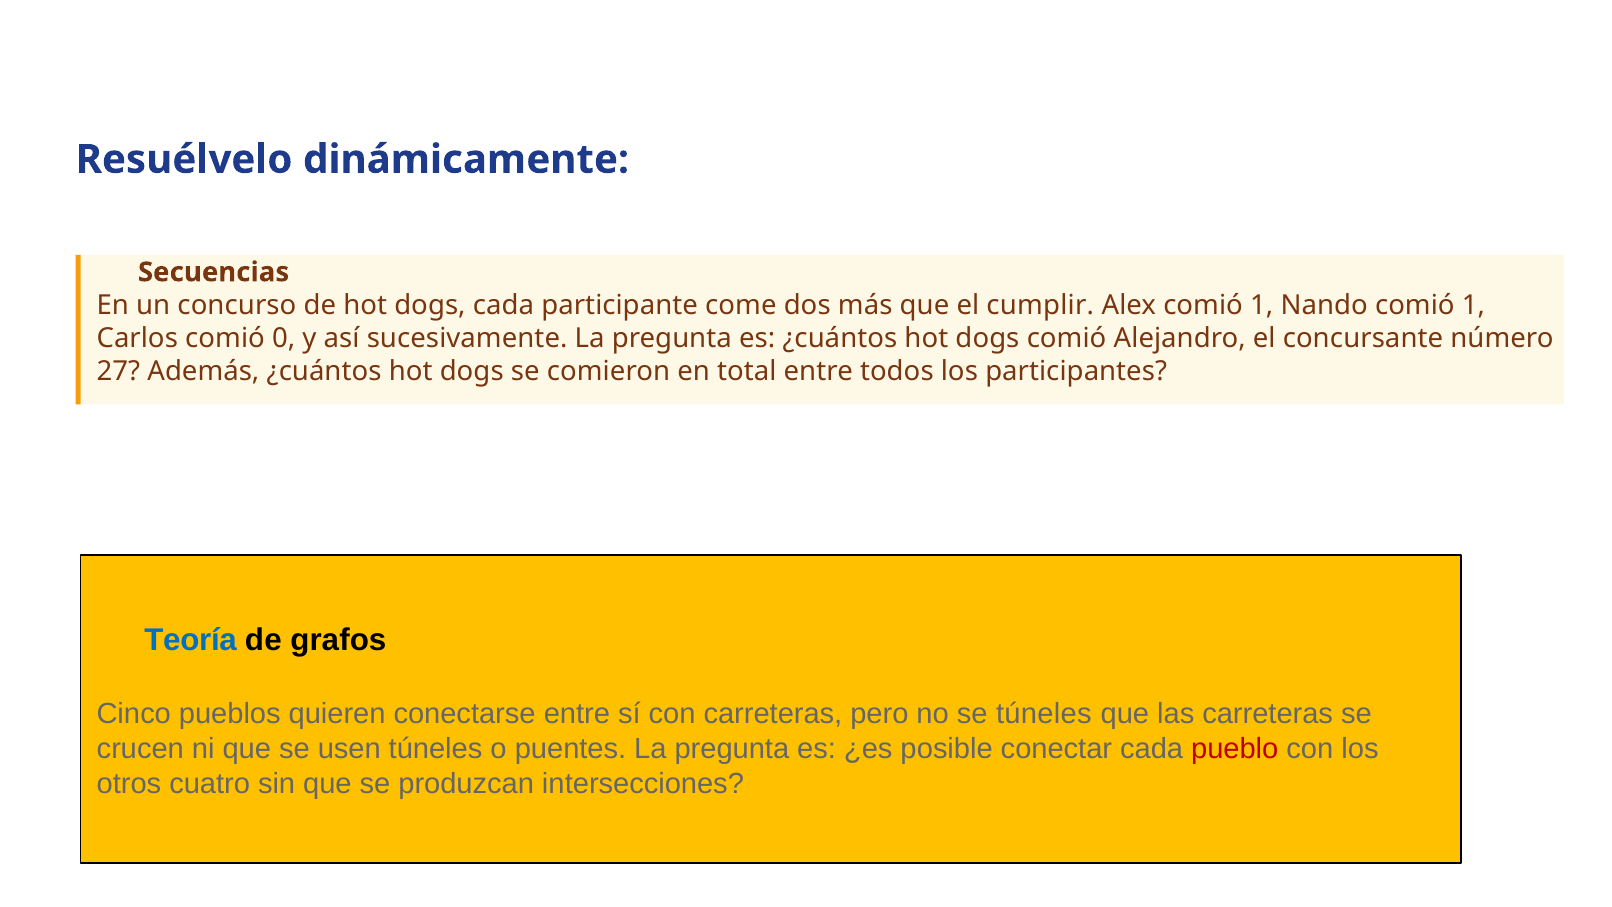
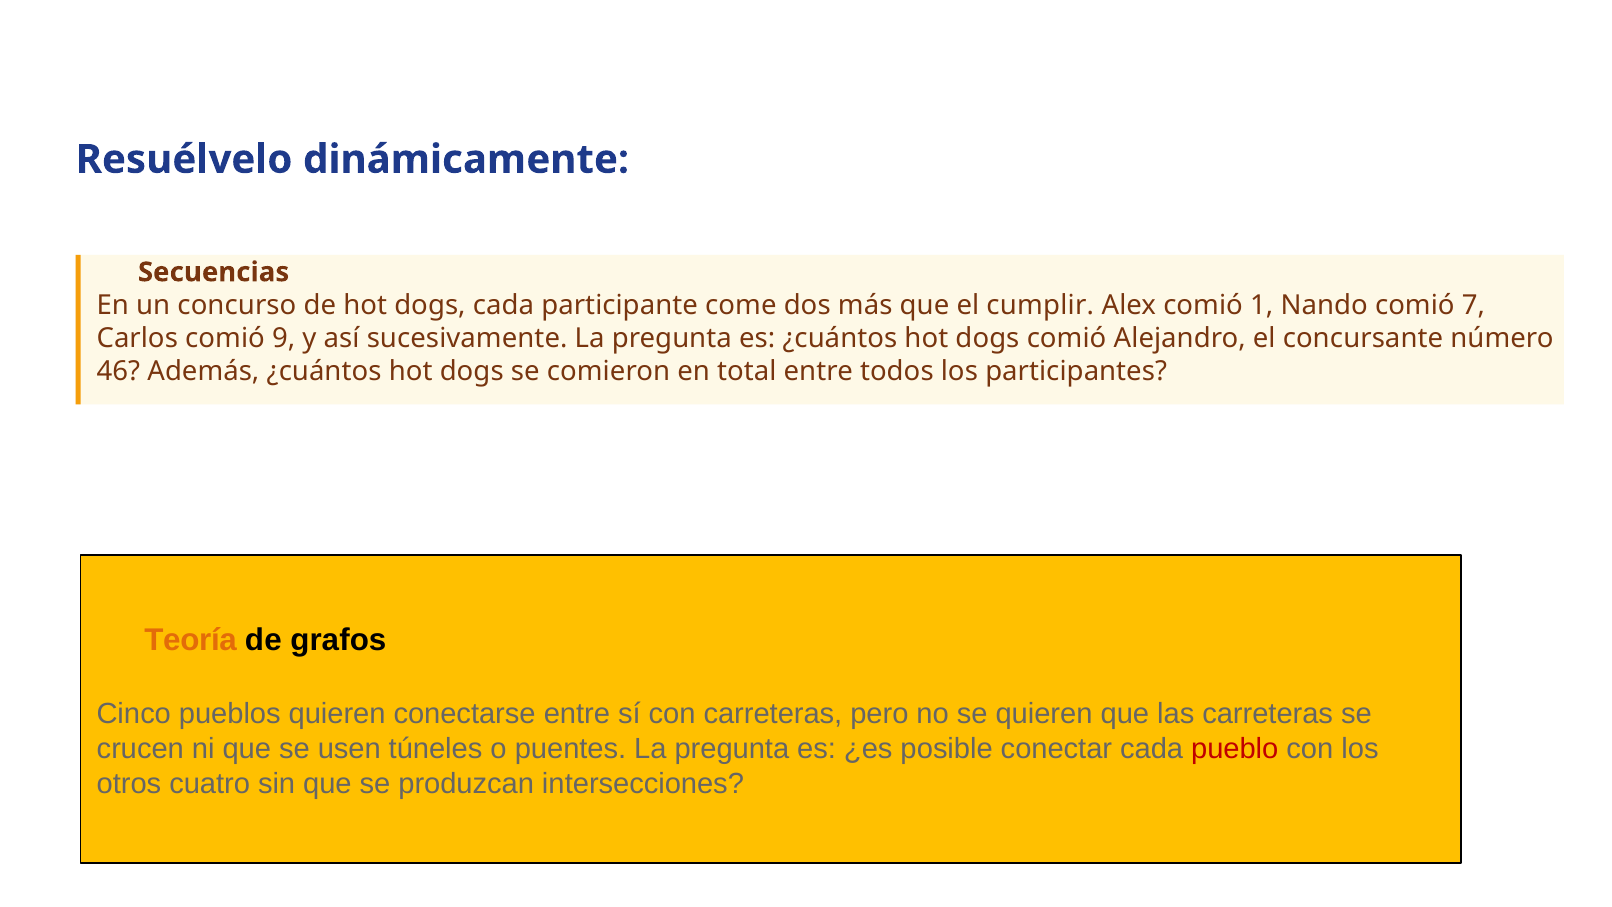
Nando comió 1: 1 -> 7 (1473, 305)
0: 0 -> 9 (284, 338)
27: 27 -> 46 (118, 371)
Teoría colour: blue -> orange (191, 640)
se túneles: túneles -> quieren (1044, 714)
